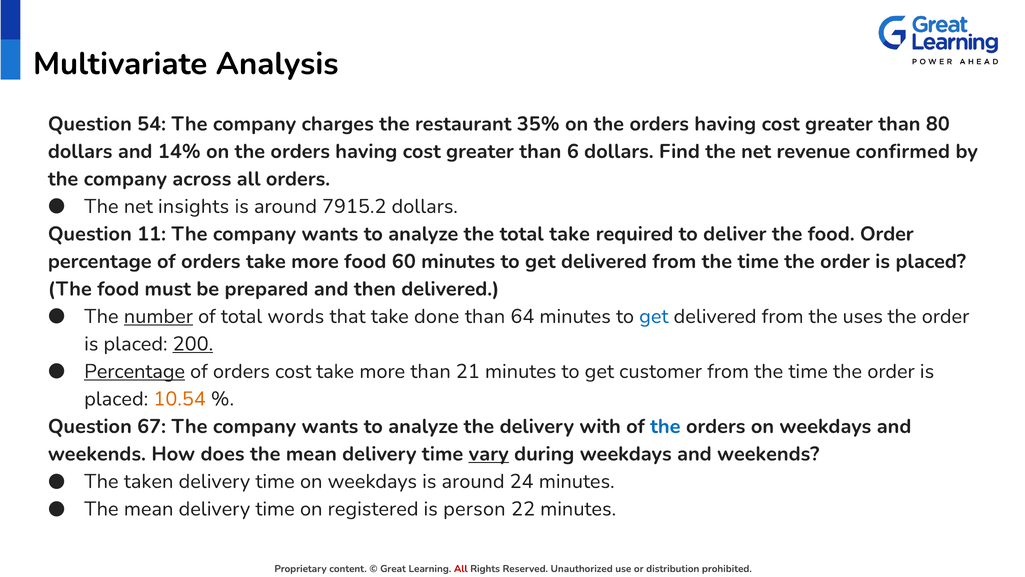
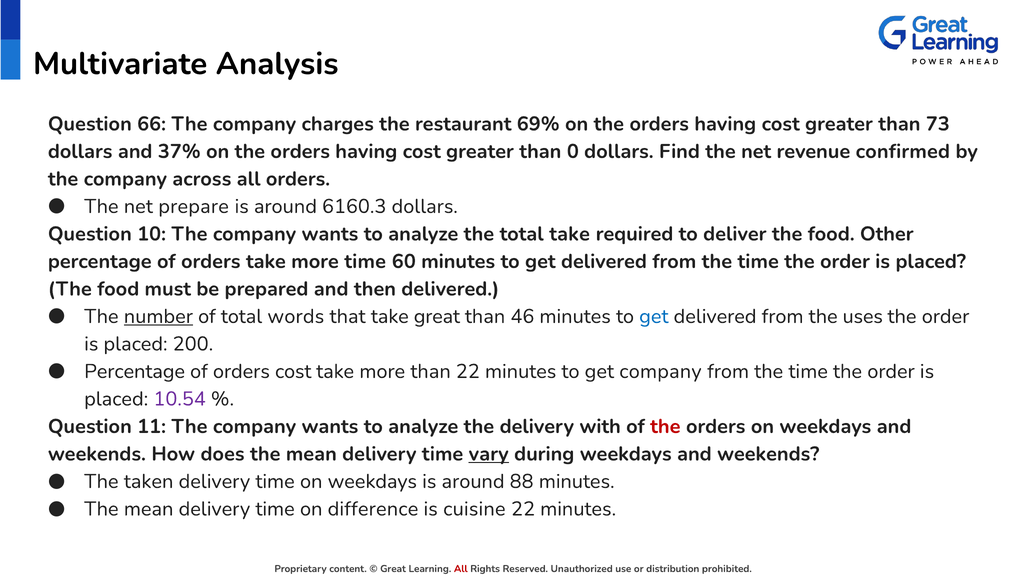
54: 54 -> 66 (152, 124)
35%: 35% -> 69% (538, 124)
80: 80 -> 73 (938, 124)
14%: 14% -> 37% (179, 151)
6: 6 -> 0 (573, 151)
insights: insights -> prepare (194, 206)
7915.2: 7915.2 -> 6160.3 (354, 206)
11: 11 -> 10 (152, 234)
food Order: Order -> Other (887, 234)
more food: food -> time (365, 261)
take done: done -> great (437, 316)
64: 64 -> 46 (522, 316)
200 underline: present -> none (193, 344)
Percentage underline: present -> none (135, 371)
than 21: 21 -> 22 (468, 371)
get customer: customer -> company (660, 371)
10.54 colour: orange -> purple (180, 399)
67: 67 -> 11 (152, 426)
the colour: blue -> red (665, 426)
24: 24 -> 88 (522, 481)
registered: registered -> difference (373, 509)
person: person -> cuisine (474, 509)
